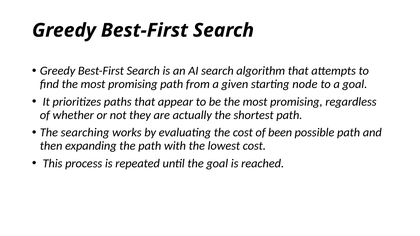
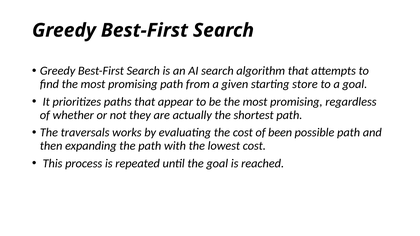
node: node -> store (305, 84)
searching: searching -> traversals (85, 133)
